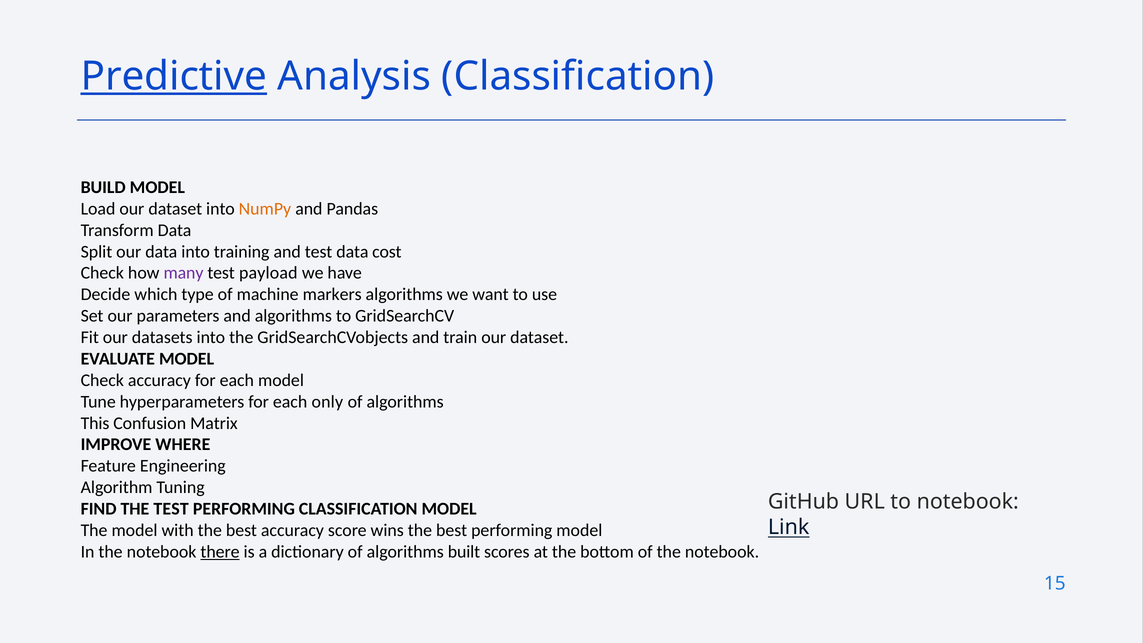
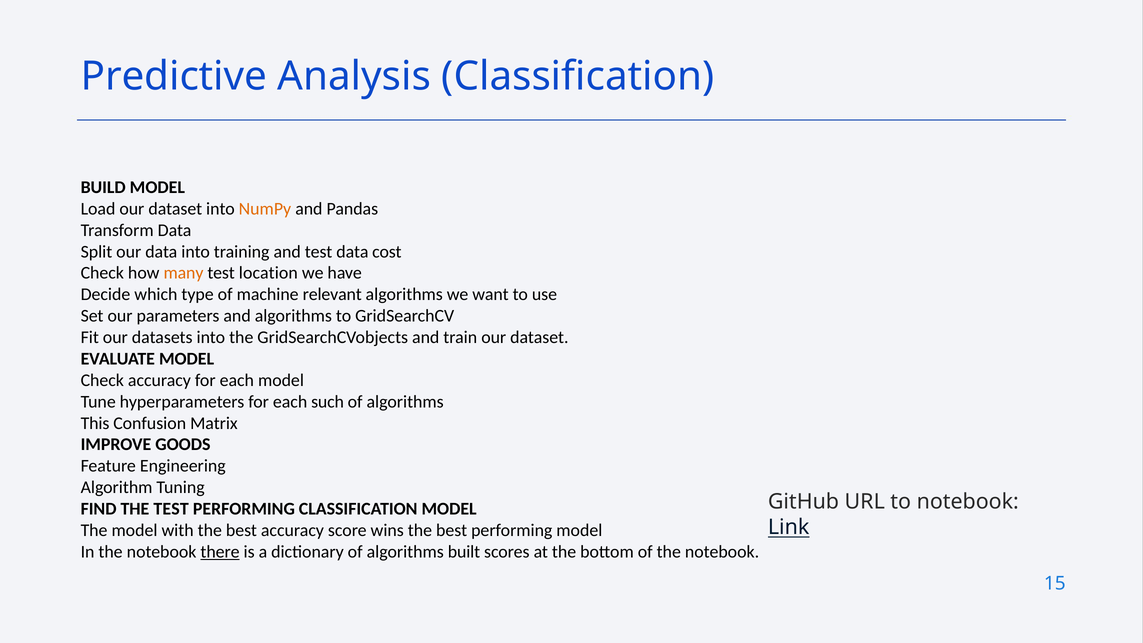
Predictive underline: present -> none (174, 76)
many colour: purple -> orange (183, 273)
payload: payload -> location (268, 273)
markers: markers -> relevant (332, 294)
only: only -> such (328, 402)
WHERE: WHERE -> GOODS (183, 444)
